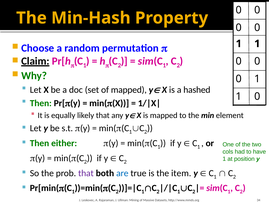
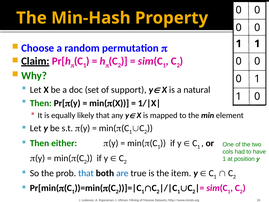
of mapped: mapped -> support (129, 90)
hashed: hashed -> natural (197, 90)
that colour: purple -> blue (86, 173)
